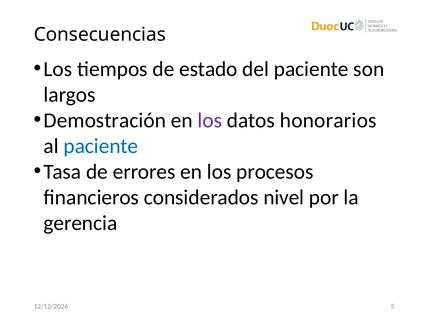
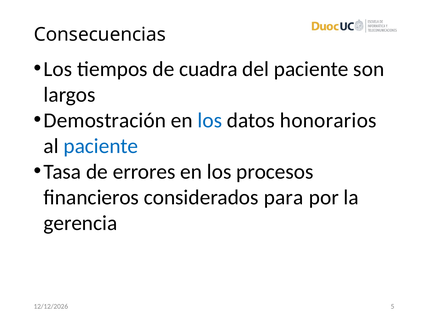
estado: estado -> cuadra (208, 69)
los colour: purple -> blue (210, 120)
nivel: nivel -> para (284, 197)
